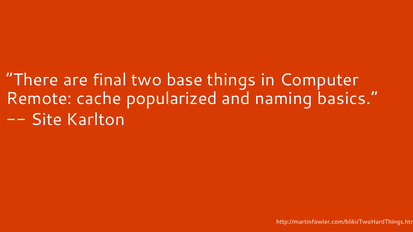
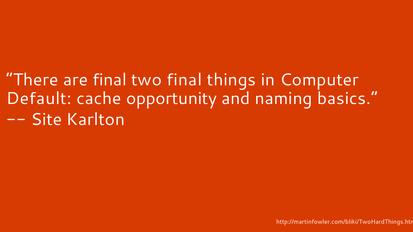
two base: base -> final (184, 80)
Remote: Remote -> Default (39, 98)
popularized: popularized -> opportunity (172, 98)
